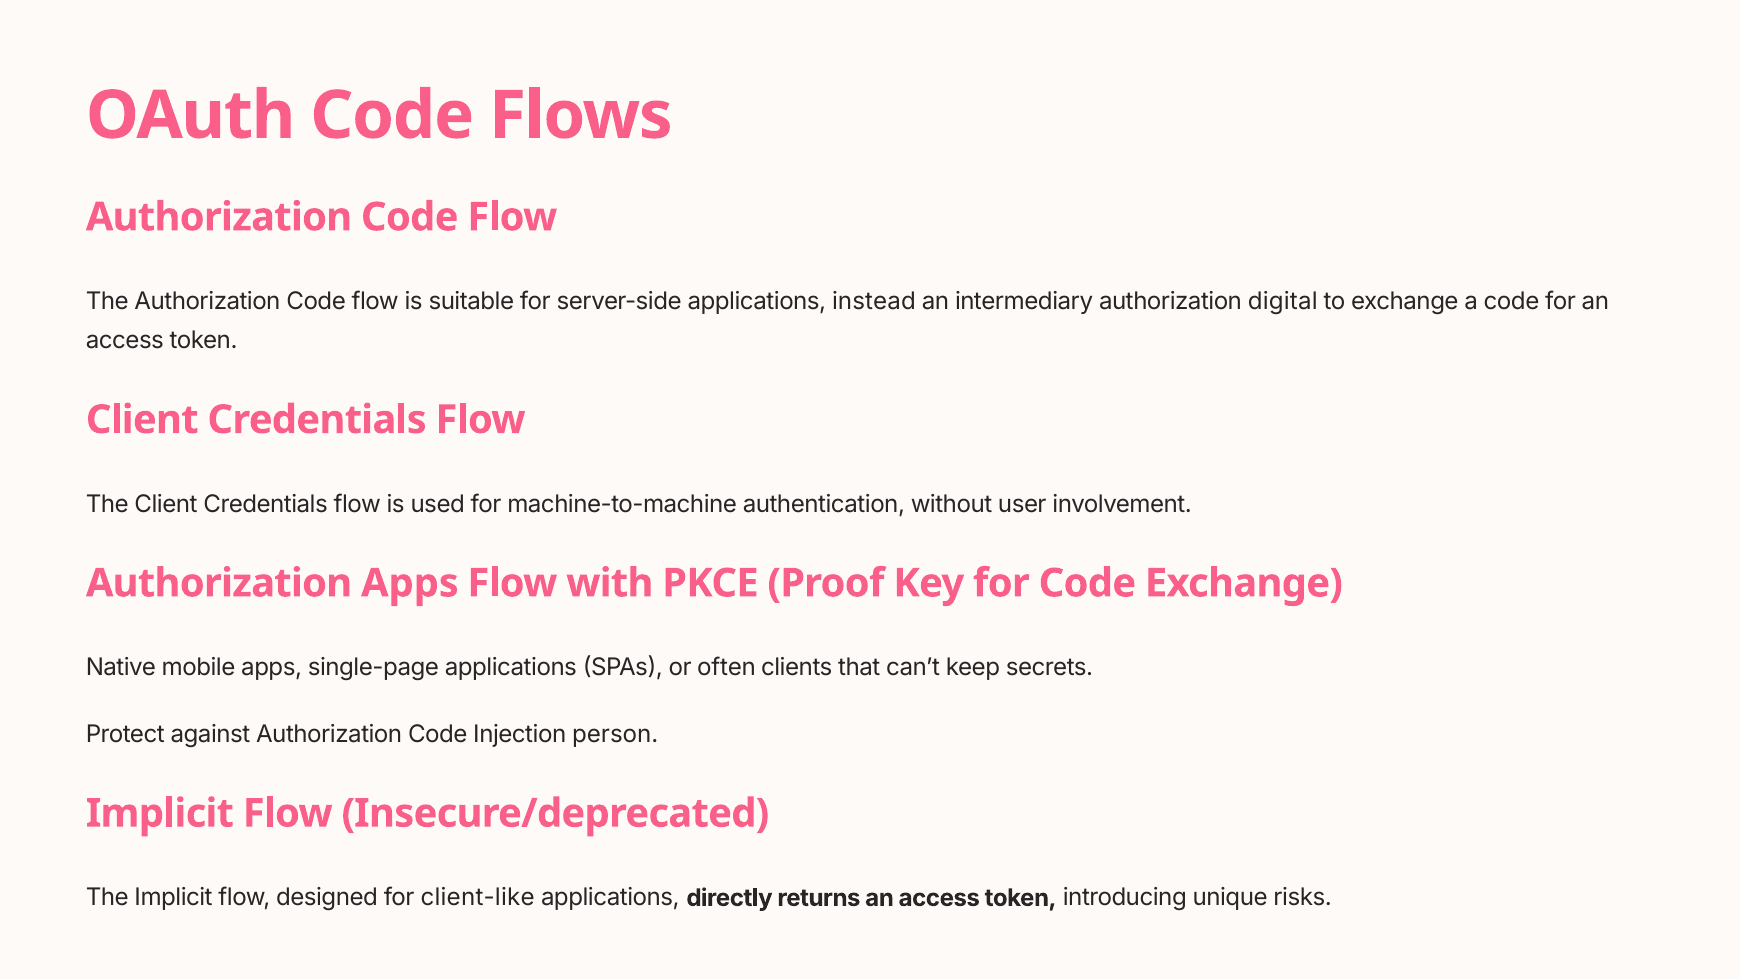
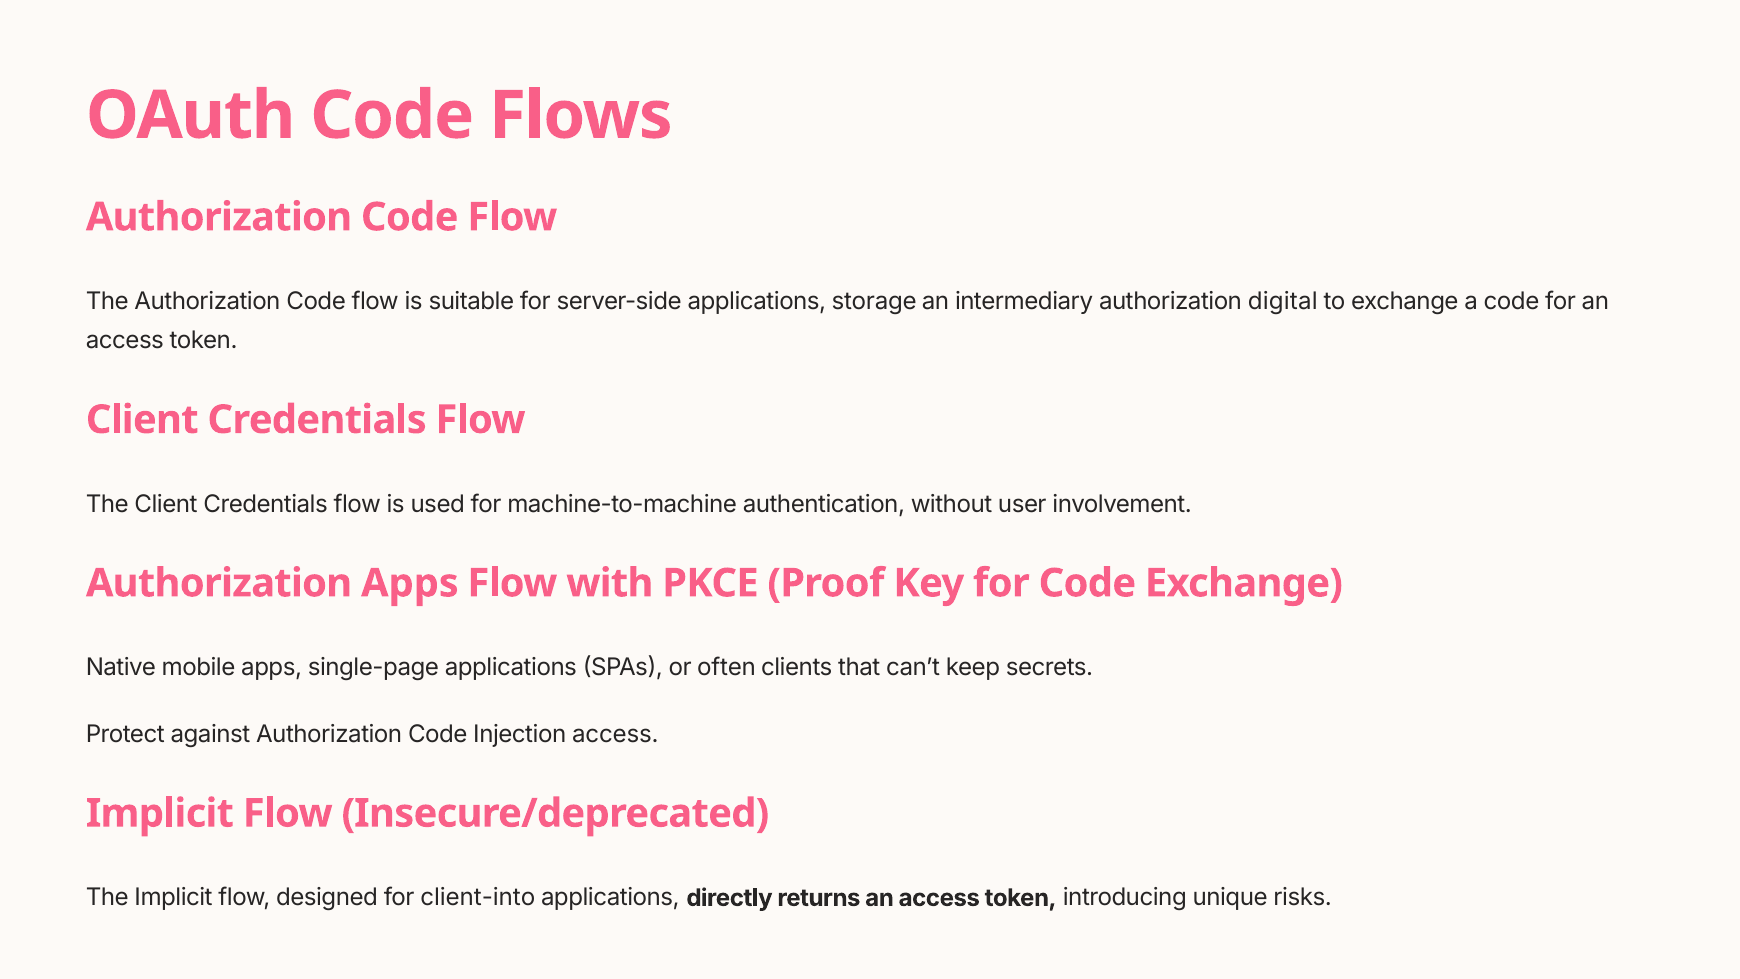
instead: instead -> storage (874, 302)
Injection person: person -> access (615, 734)
client-like: client-like -> client-into (478, 898)
